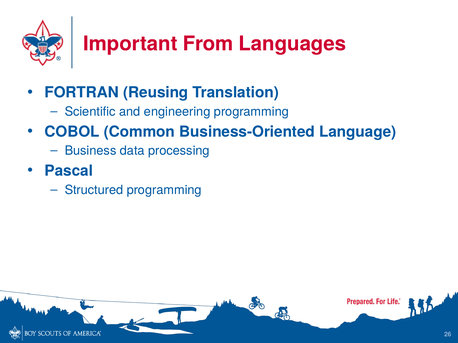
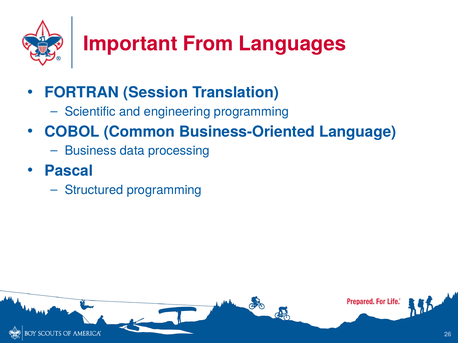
Reusing: Reusing -> Session (156, 93)
